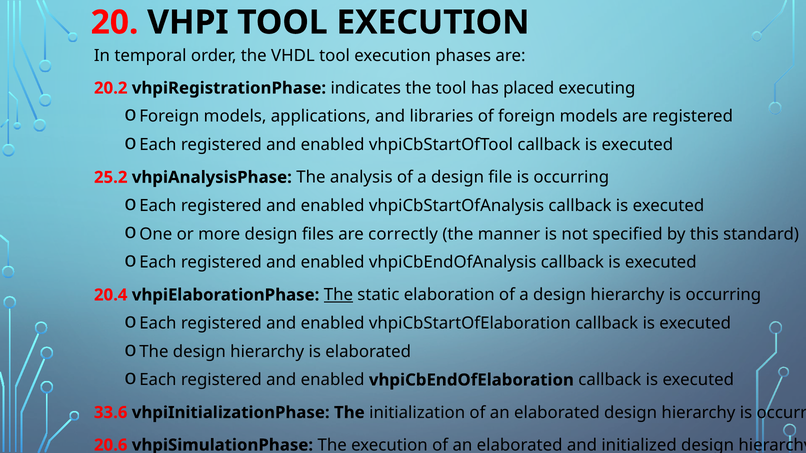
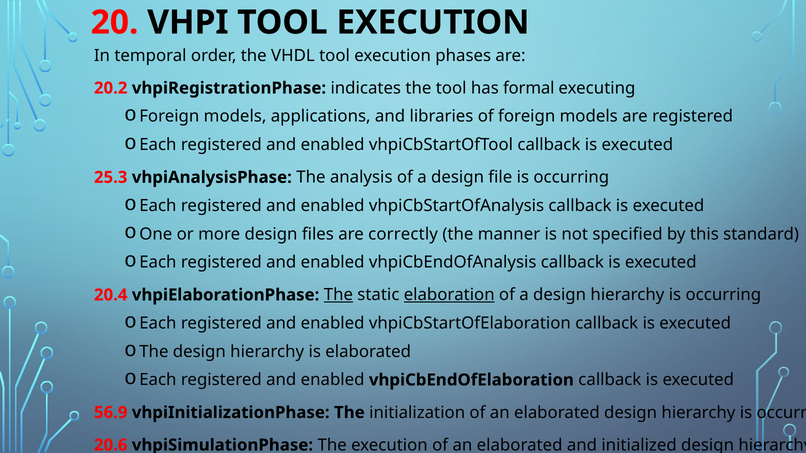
placed: placed -> formal (529, 88)
25.2: 25.2 -> 25.3 (111, 177)
elaboration underline: none -> present (449, 295)
33.6: 33.6 -> 56.9 (111, 413)
